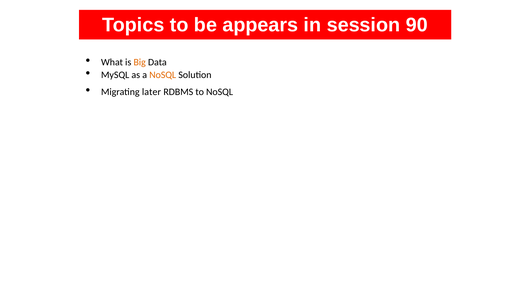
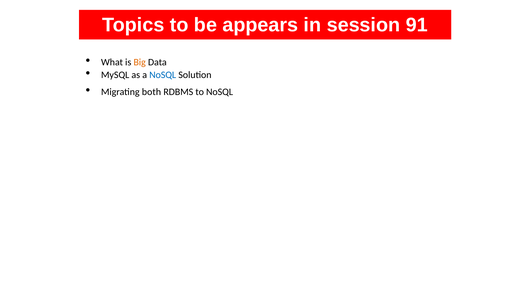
90: 90 -> 91 (417, 25)
NoSQL colour: orange -> blue (163, 75)
later: later -> both (151, 92)
